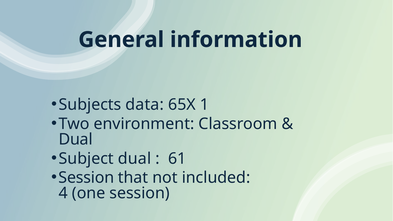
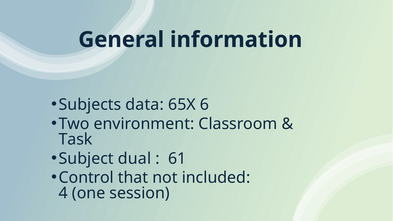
1: 1 -> 6 (204, 105)
Dual: Dual -> Task (76, 139)
Session: Session -> Control (86, 178)
